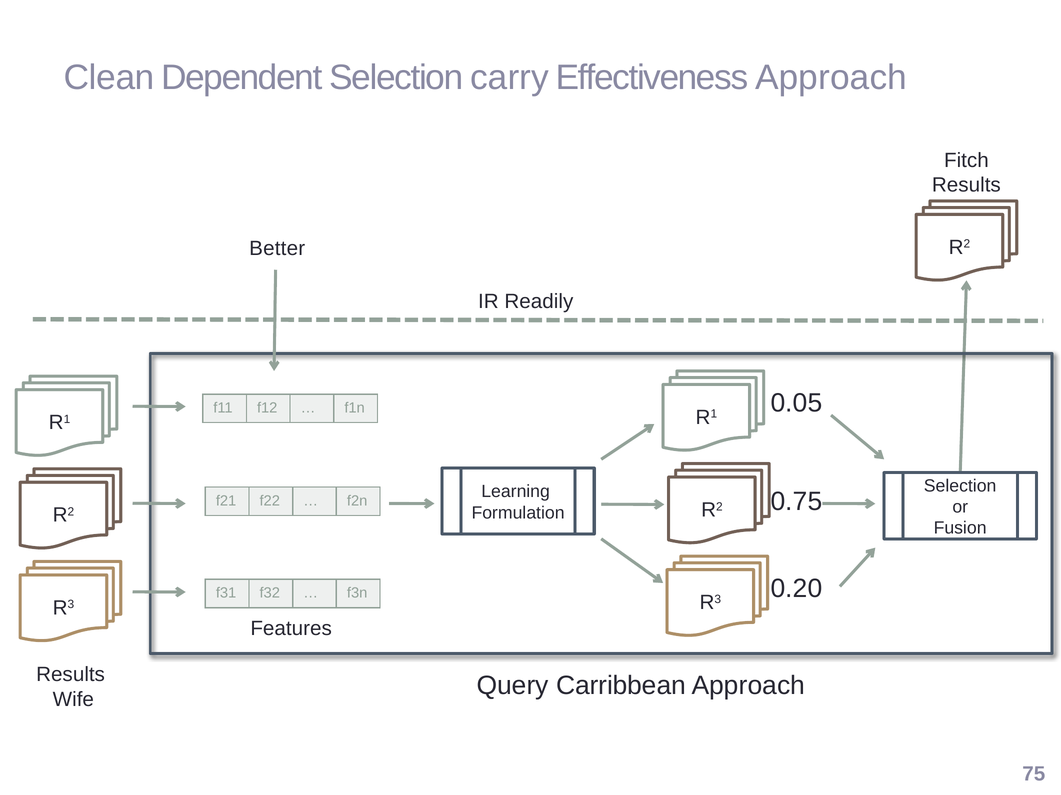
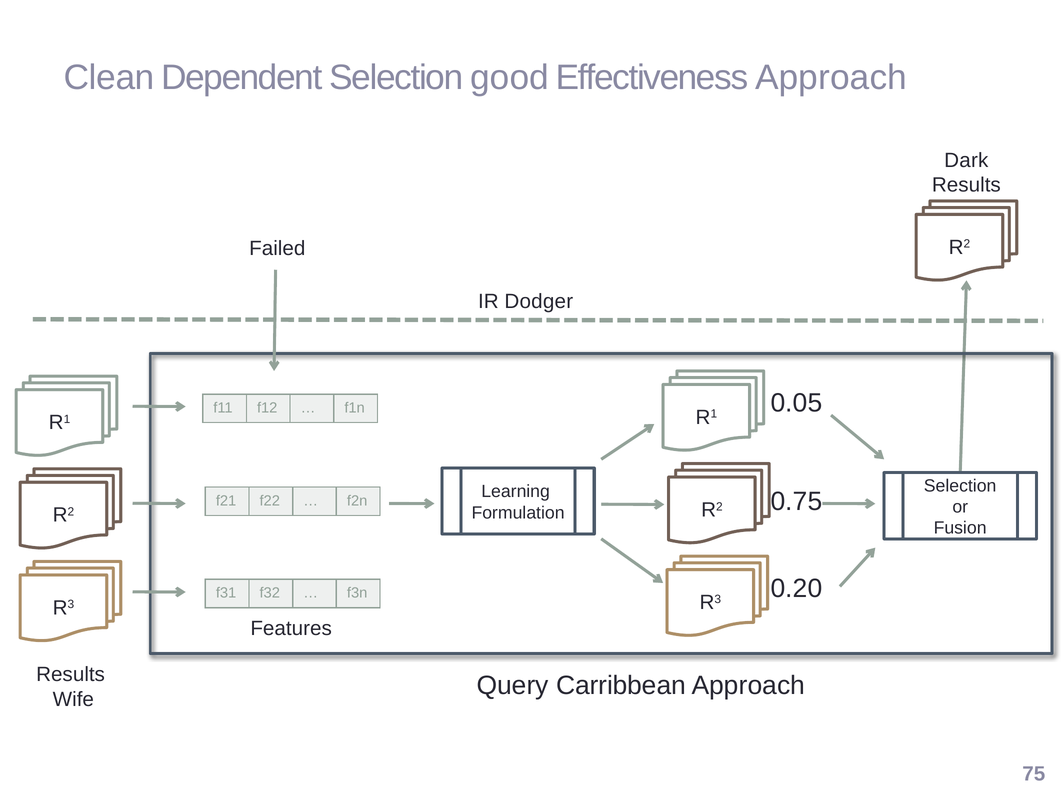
carry: carry -> good (510, 78)
Fitch: Fitch -> Dark (966, 160)
Better: Better -> Failed (277, 249)
Readily: Readily -> Dodger (539, 302)
